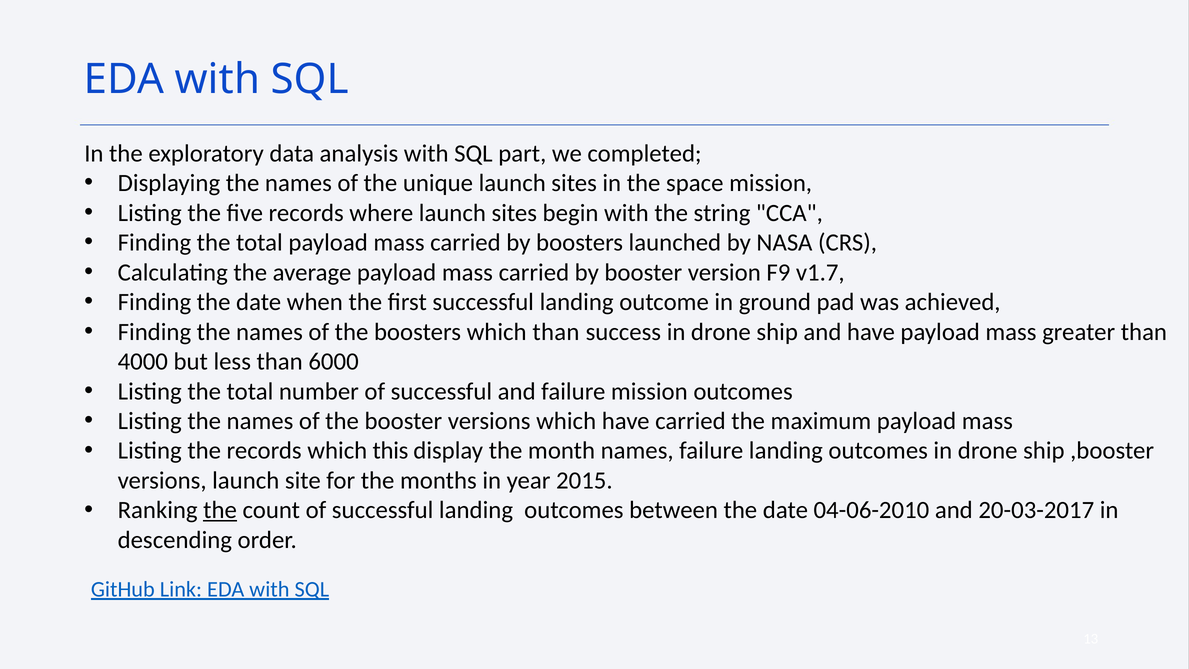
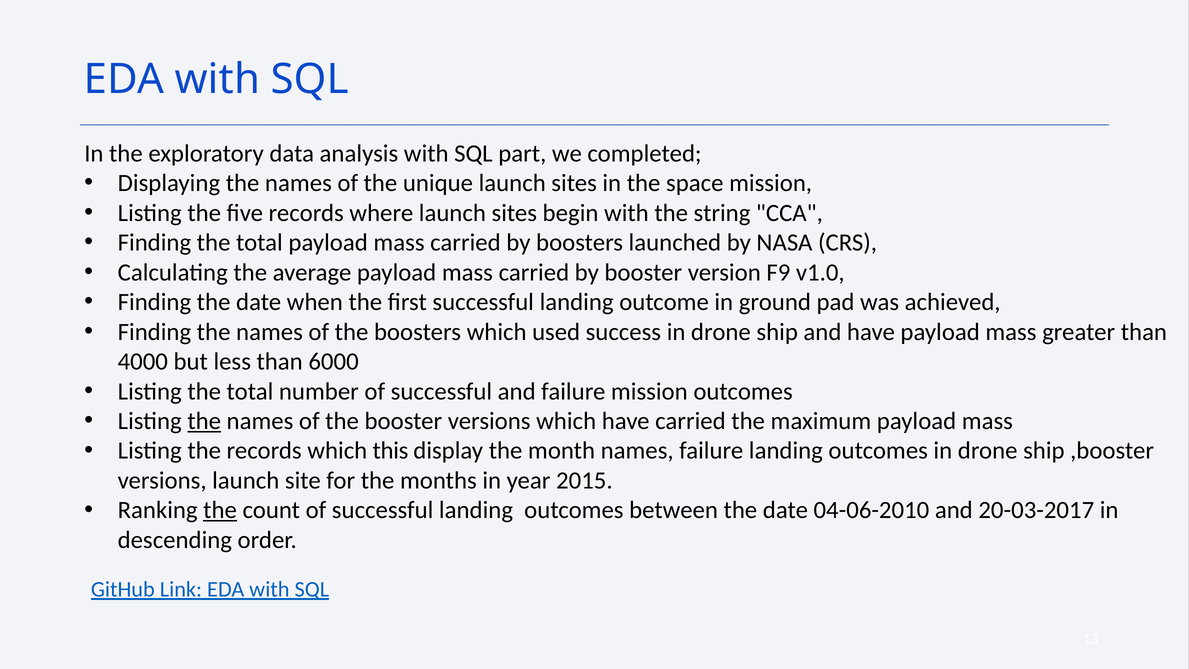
v1.7: v1.7 -> v1.0 (820, 272)
which than: than -> used (556, 332)
the underline: none -> present (204, 421)
